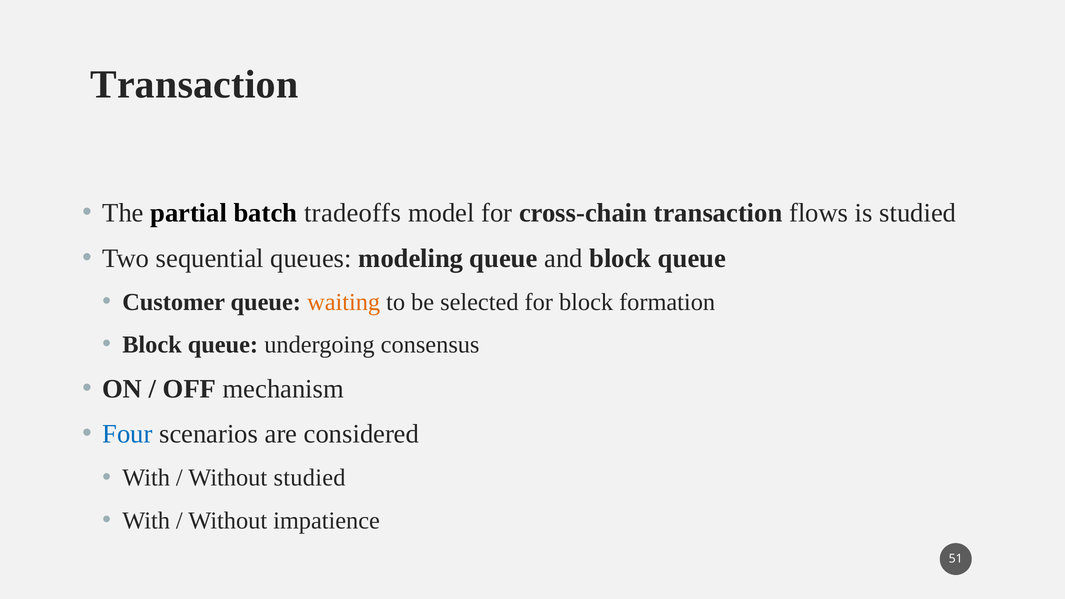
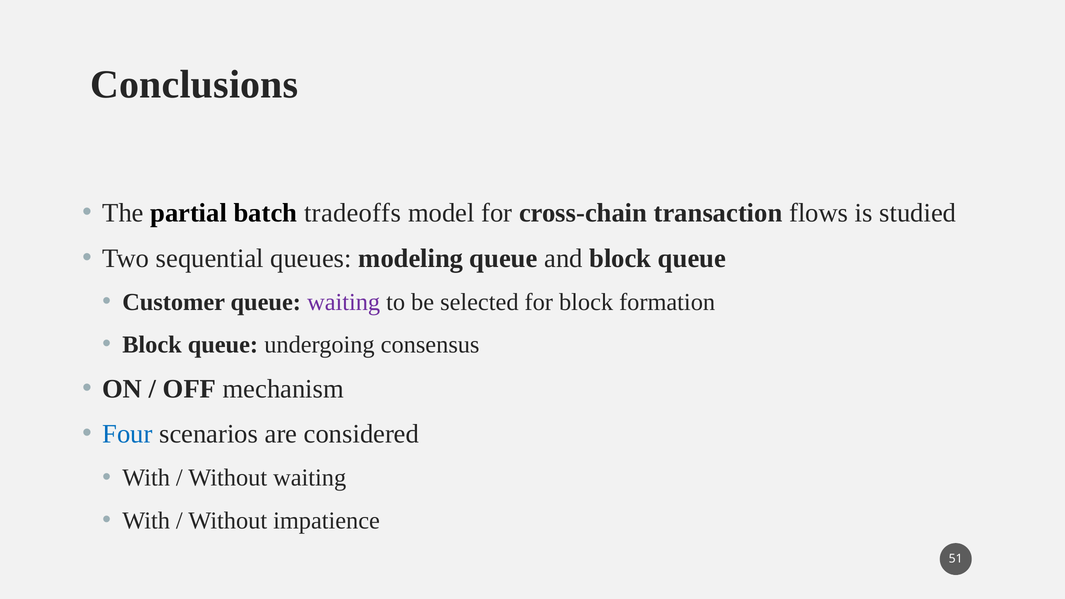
Transaction: Transaction -> Conclusions (194, 85)
waiting colour: orange -> purple (344, 302)
Without studied: studied -> waiting (310, 478)
